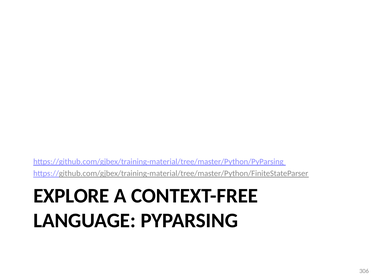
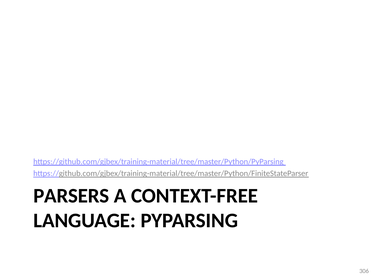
EXPLORE: EXPLORE -> PARSERS (71, 196)
